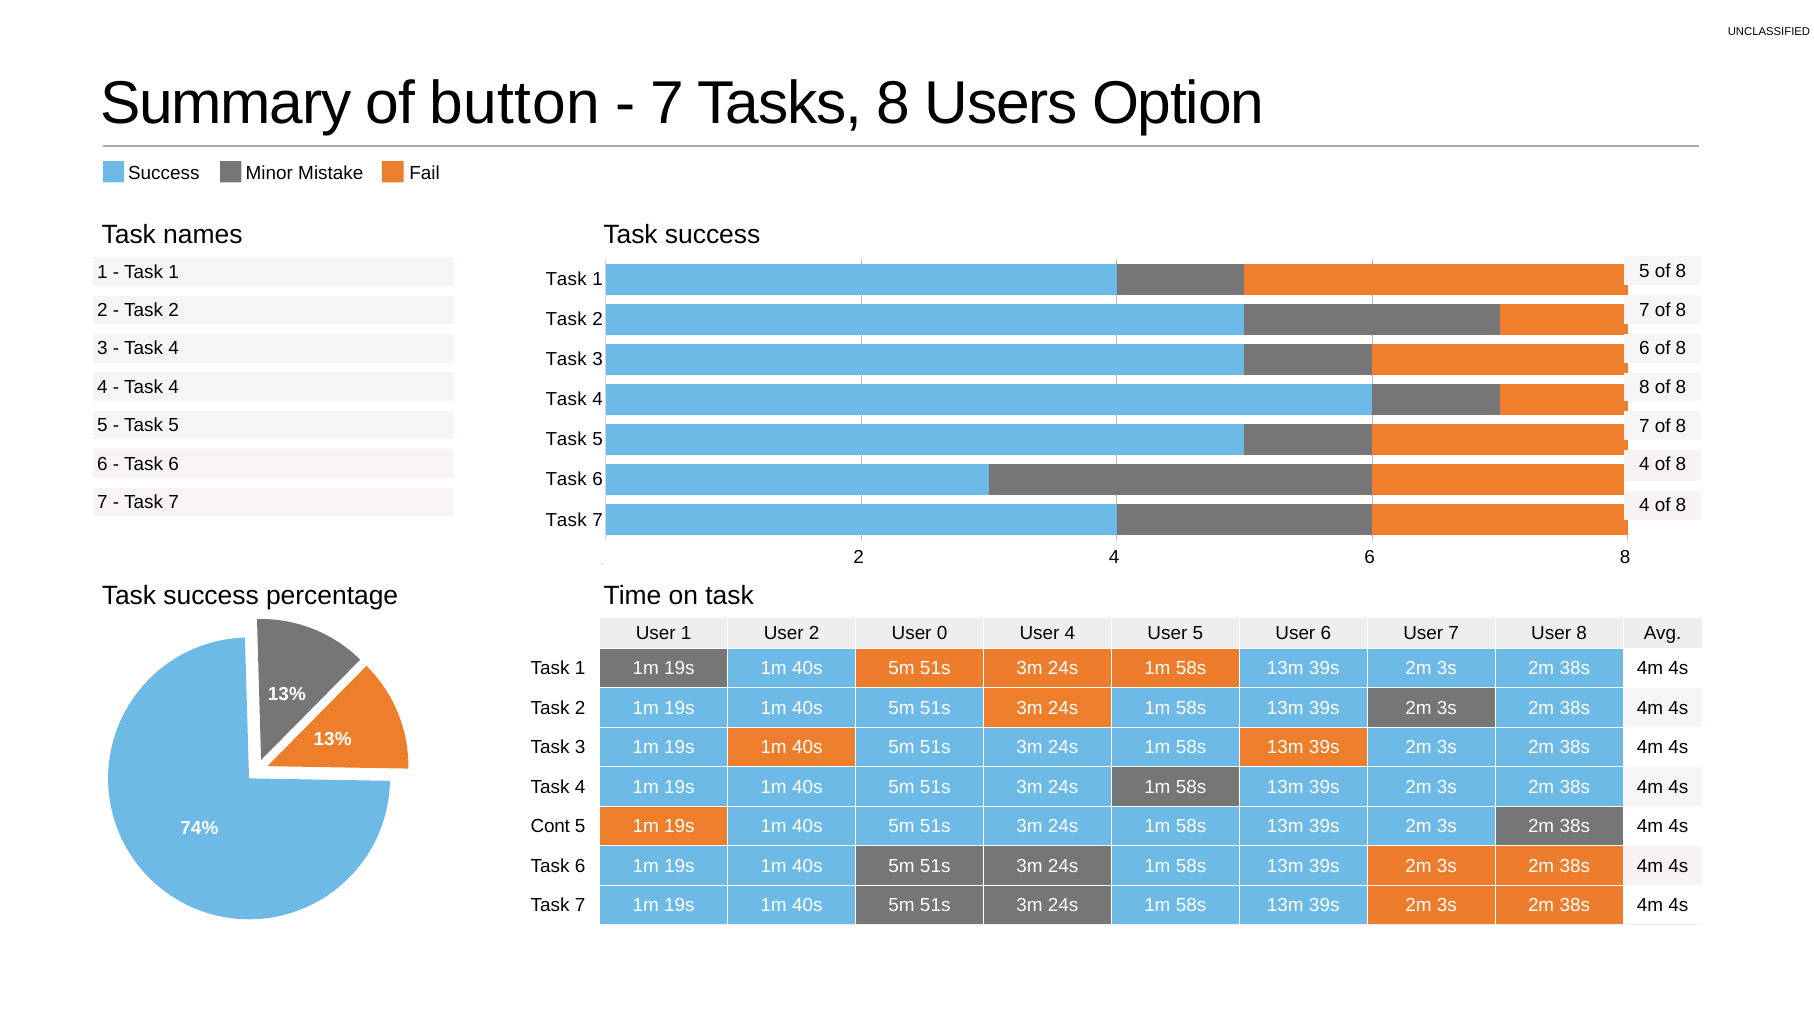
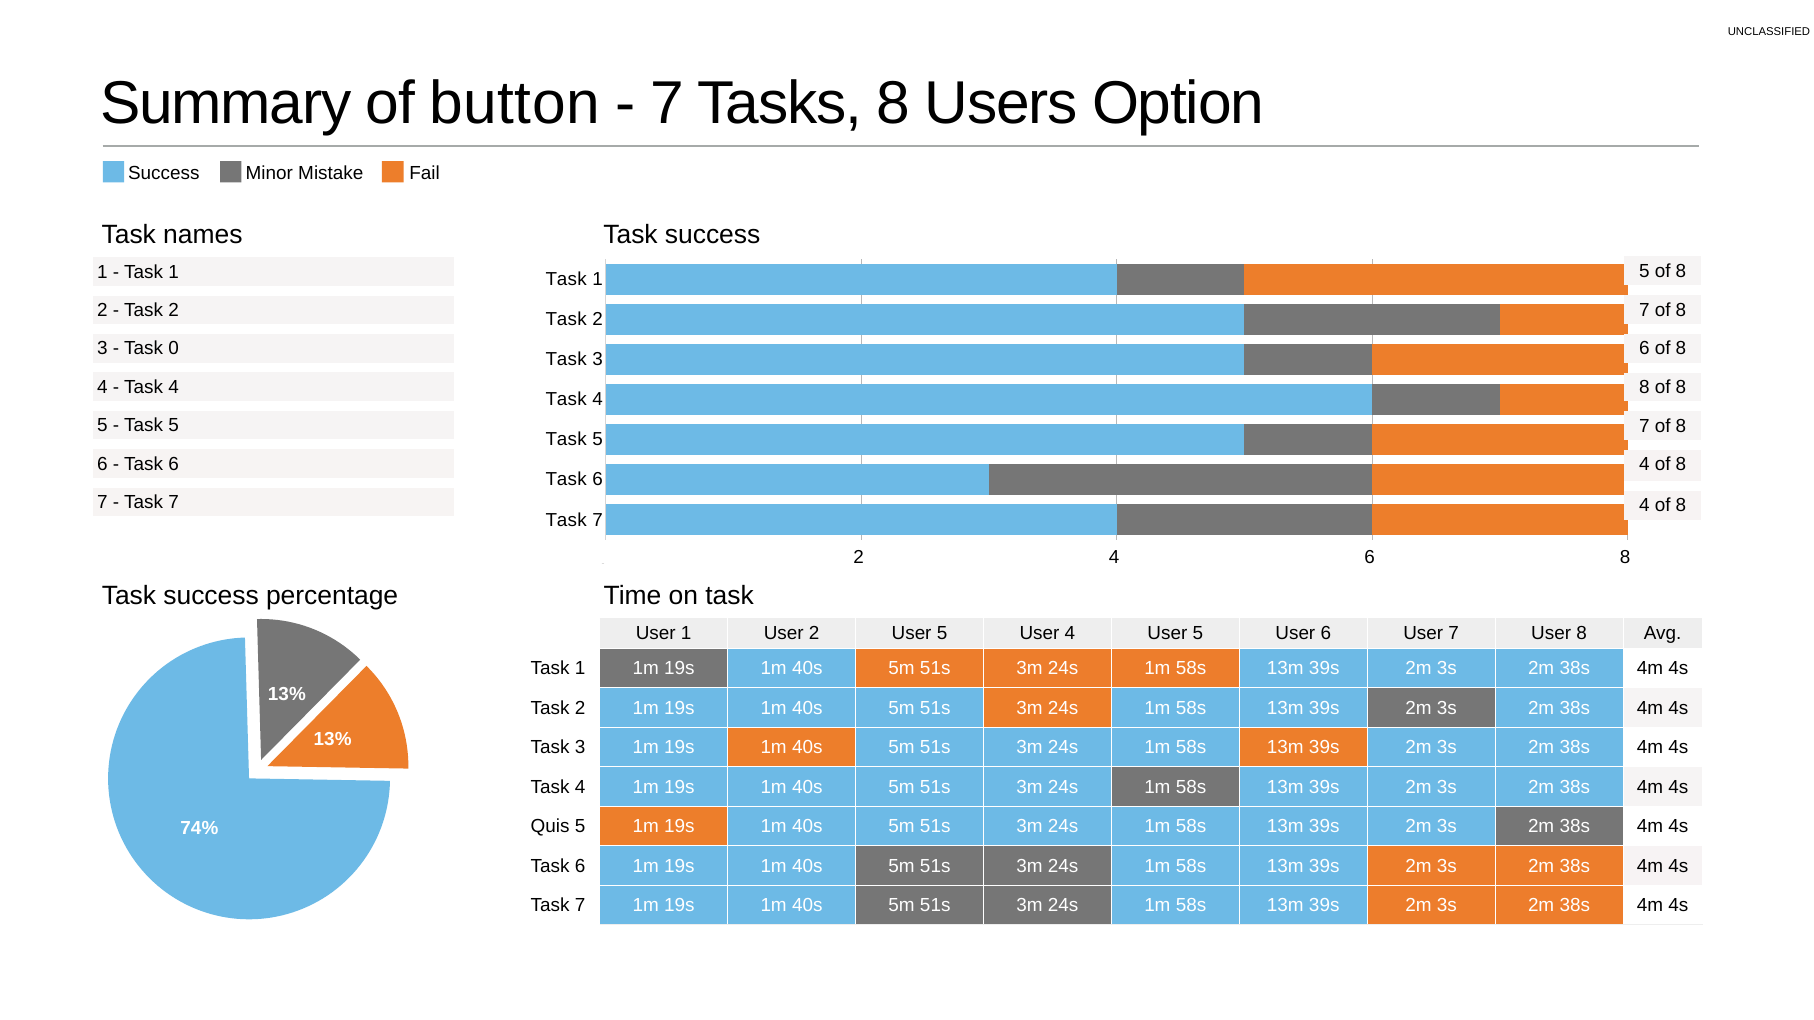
4: 4 -> 0 (174, 349)
2 User 0: 0 -> 5 (942, 634)
Cont: Cont -> Quis (550, 827)
